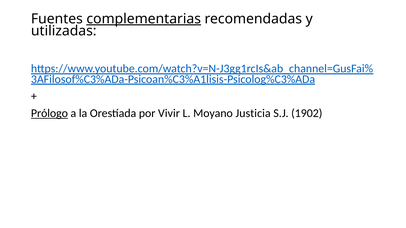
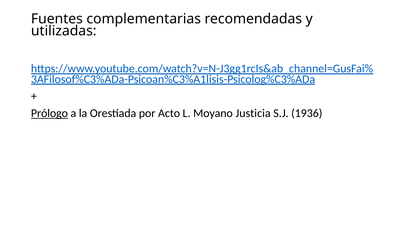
complementarias underline: present -> none (144, 19)
Vivir: Vivir -> Acto (169, 113)
1902: 1902 -> 1936 (307, 113)
